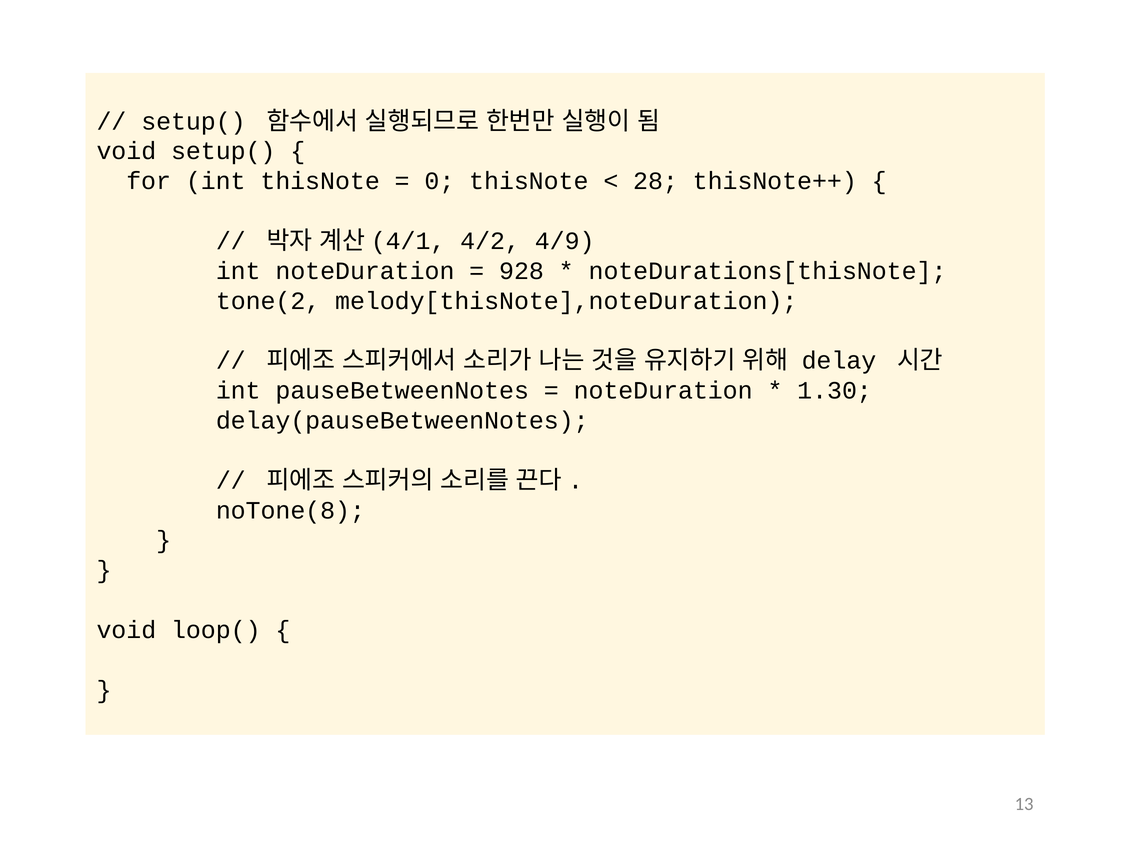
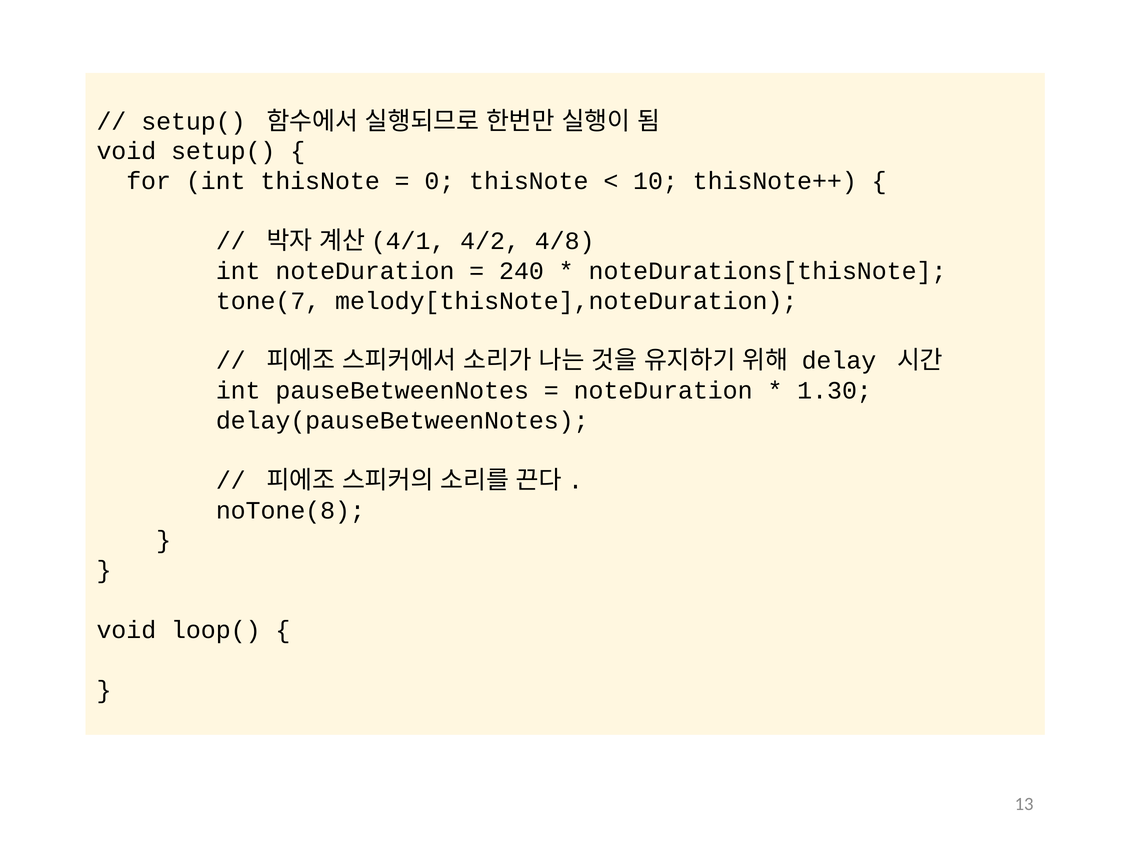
28: 28 -> 10 (656, 181)
4/9: 4/9 -> 4/8 (565, 241)
928: 928 -> 240 (522, 271)
tone(2: tone(2 -> tone(7 (268, 301)
